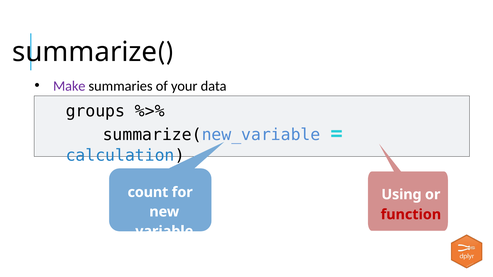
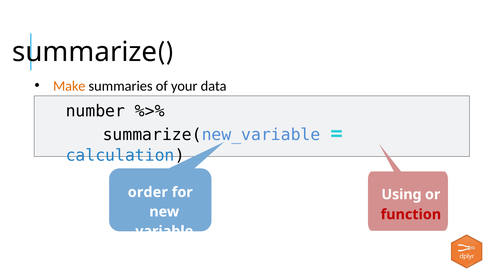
Make colour: purple -> orange (69, 86)
groups: groups -> number (95, 111)
count: count -> order (148, 192)
